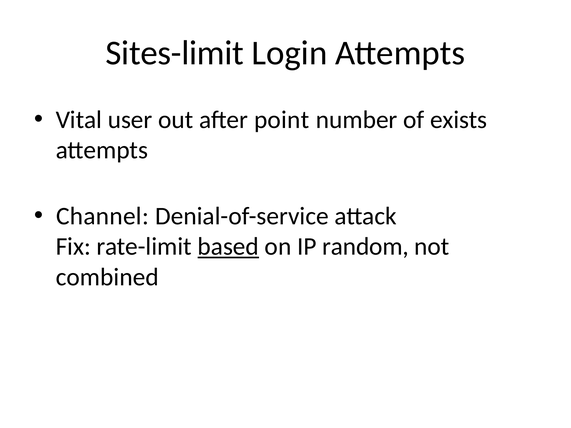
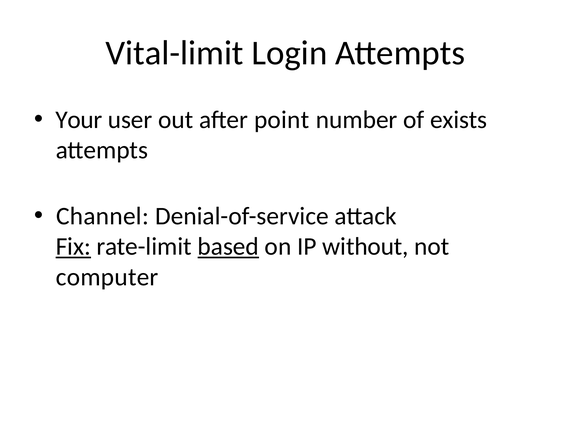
Sites-limit: Sites-limit -> Vital-limit (175, 53)
Vital: Vital -> Your (79, 120)
Fix underline: none -> present (73, 247)
random: random -> without (365, 247)
combined: combined -> computer (107, 277)
